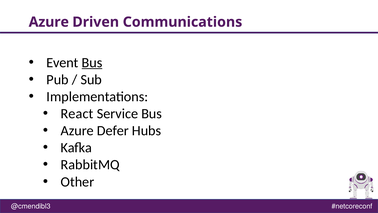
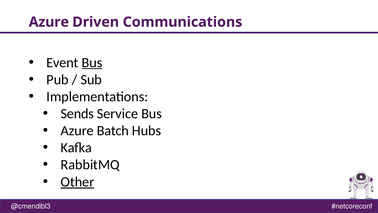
React: React -> Sends (77, 113)
Defer: Defer -> Batch (113, 130)
Other underline: none -> present (77, 182)
